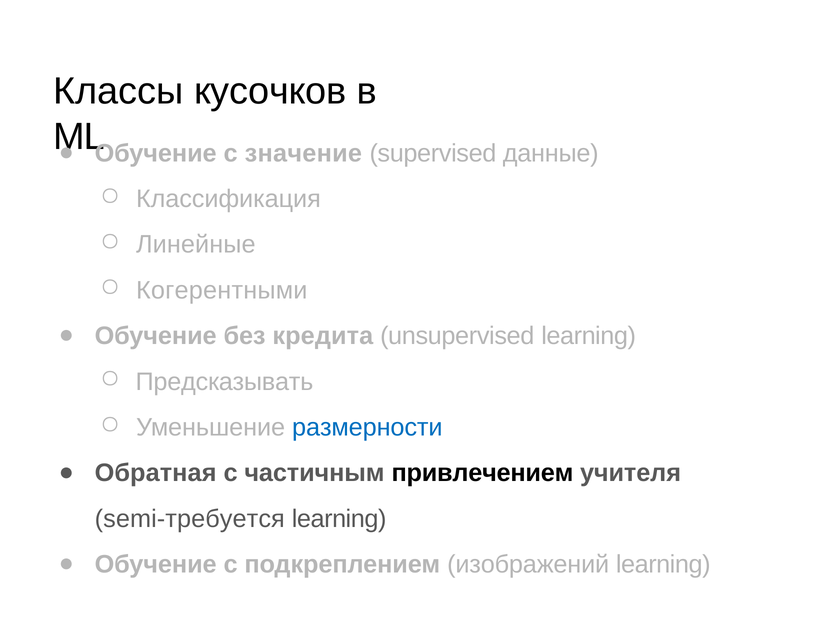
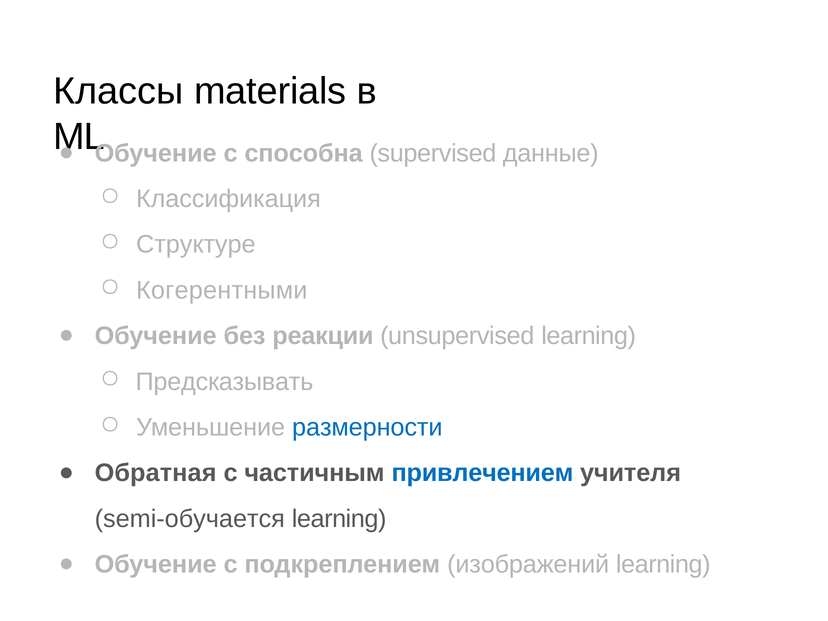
кусочков: кусочков -> materials (270, 91)
значение: значение -> способна (304, 153)
Линейные: Линейные -> Структуре (196, 245)
кредита: кредита -> реакции (323, 336)
привлечением colour: black -> blue (482, 473)
semi-требуется: semi-требуется -> semi-обучается (190, 519)
